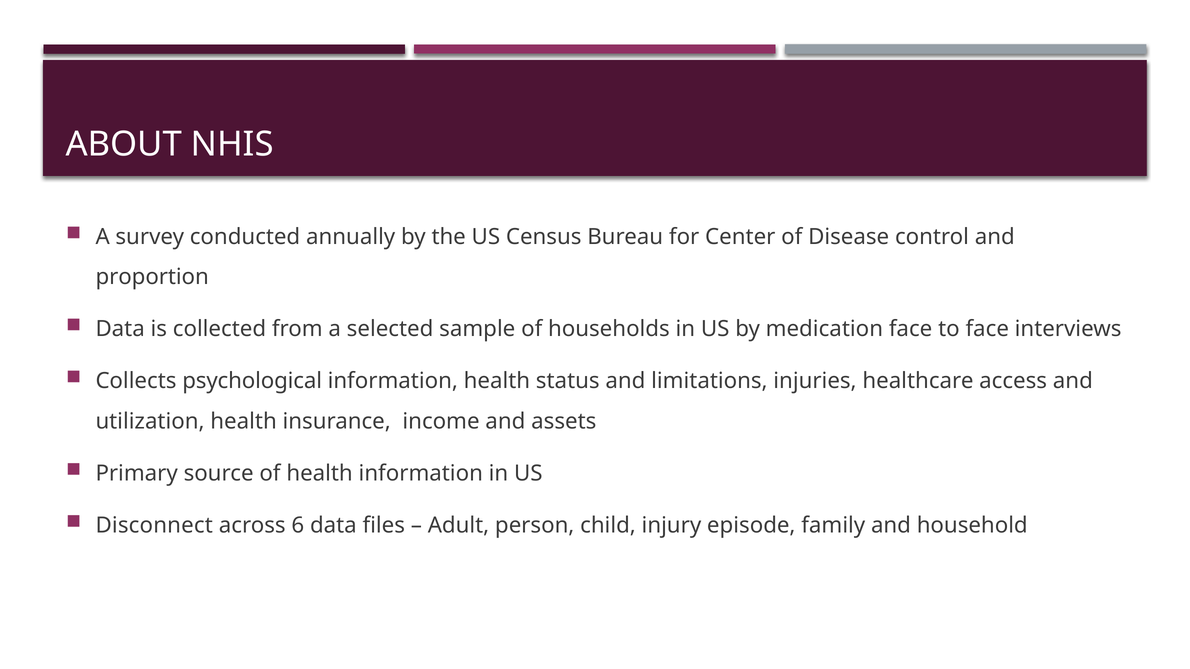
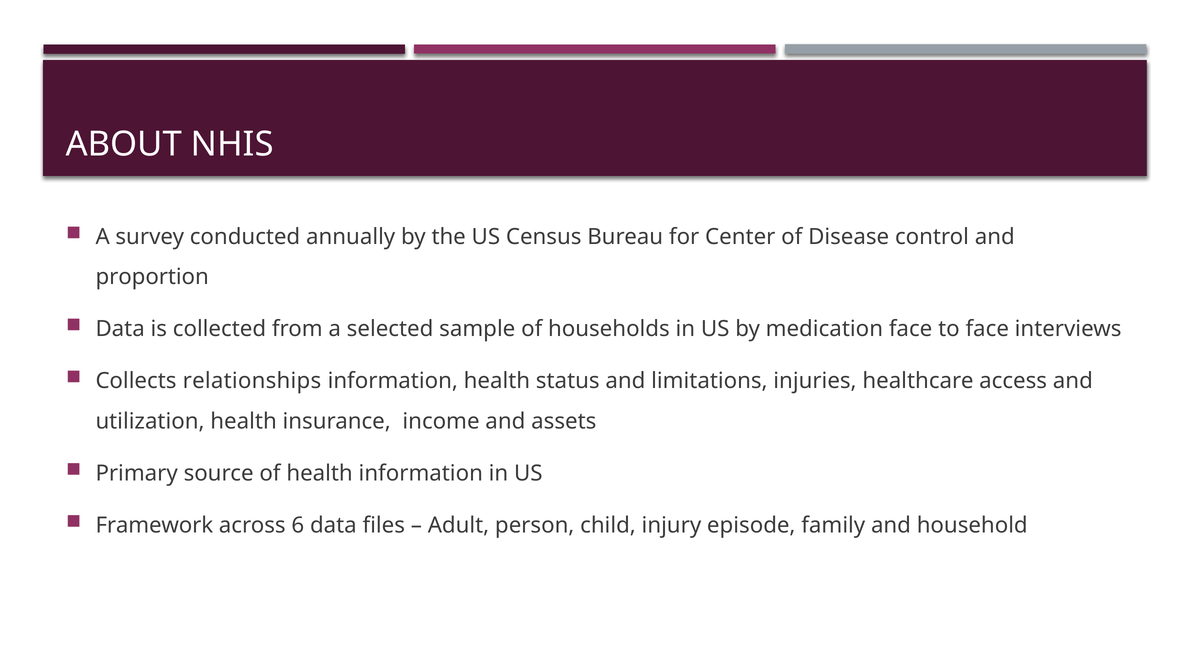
psychological: psychological -> relationships (252, 381)
Disconnect: Disconnect -> Framework (154, 526)
